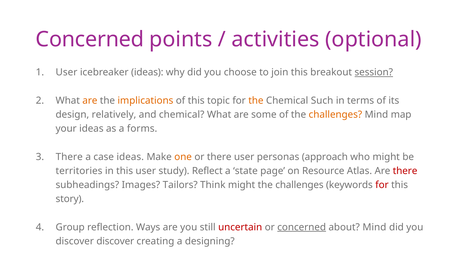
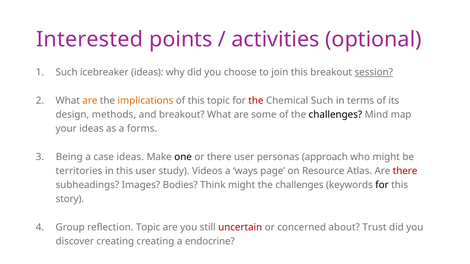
Concerned: Concerned -> Interested (90, 39)
User: User -> Such (67, 72)
the colour: orange -> red (256, 101)
relatively: relatively -> methods (114, 115)
and chemical: chemical -> breakout (182, 115)
challenges colour: orange -> black (335, 115)
There: There -> Being (69, 157)
one colour: orange -> black (183, 157)
Reflect: Reflect -> Videos (207, 171)
state: state -> ways (245, 171)
Tailors: Tailors -> Bodies (180, 185)
for colour: red -> black (382, 185)
reflection Ways: Ways -> Topic (148, 228)
concerned underline: present -> none (302, 228)
about Mind: Mind -> Trust (374, 228)
discover discover: discover -> creating (115, 242)
designing: designing -> endocrine (210, 242)
